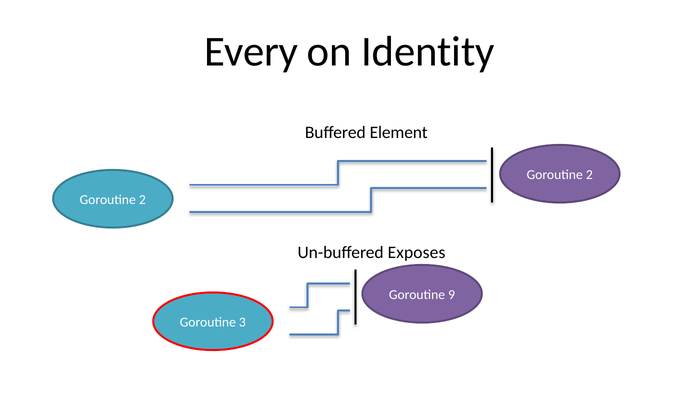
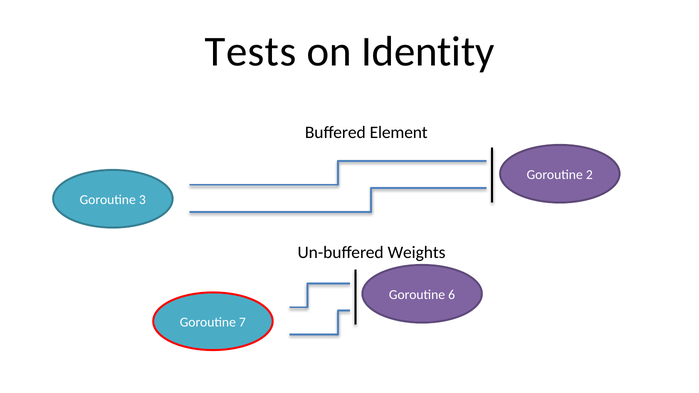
Every: Every -> Tests (251, 51)
2: 2 -> 3 (142, 200)
Exposes: Exposes -> Weights (417, 253)
9: 9 -> 6 (452, 295)
3: 3 -> 7 (242, 322)
